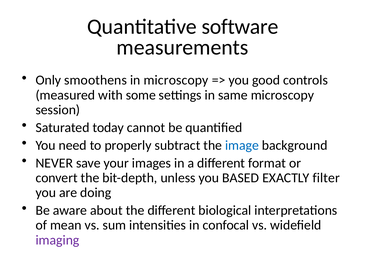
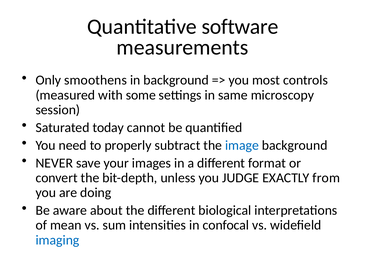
in microscopy: microscopy -> background (176, 80)
good: good -> most (266, 80)
BASED: BASED -> JUDGE (241, 178)
filter: filter -> from (326, 178)
imaging colour: purple -> blue (57, 240)
